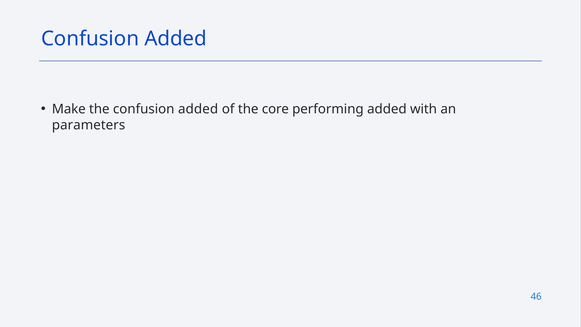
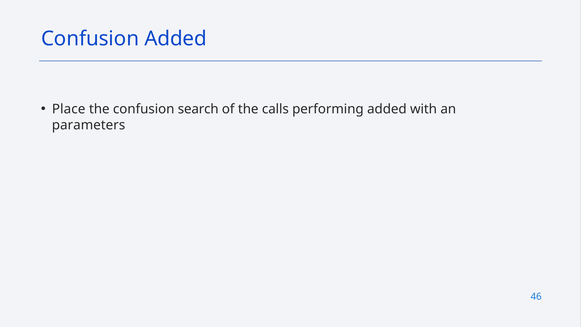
Make: Make -> Place (69, 109)
the confusion added: added -> search (198, 109)
core: core -> calls (275, 109)
